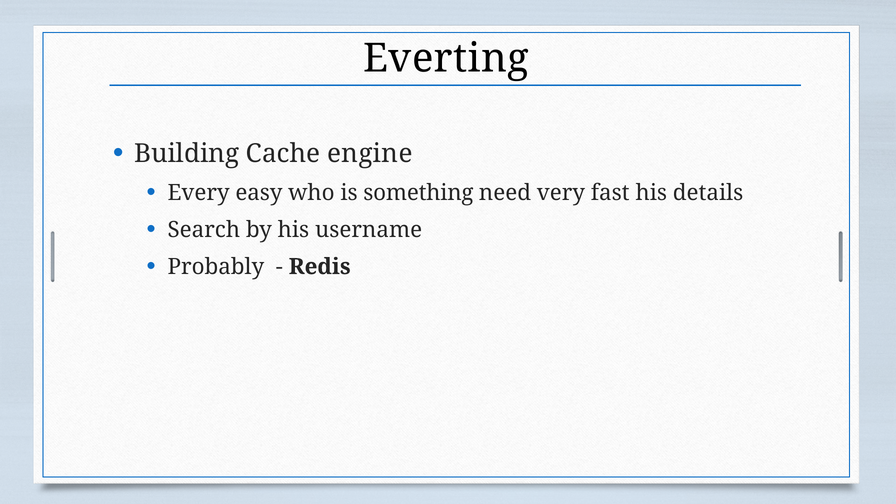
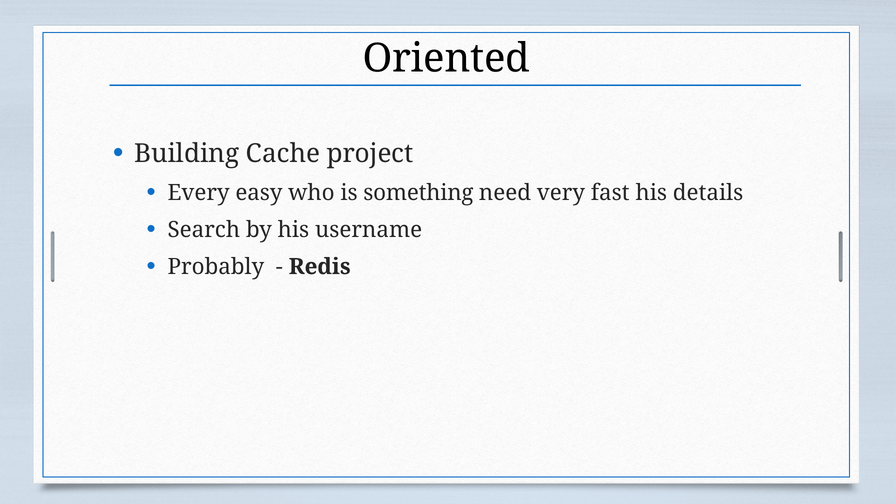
Everting: Everting -> Oriented (446, 58)
engine: engine -> project (370, 154)
